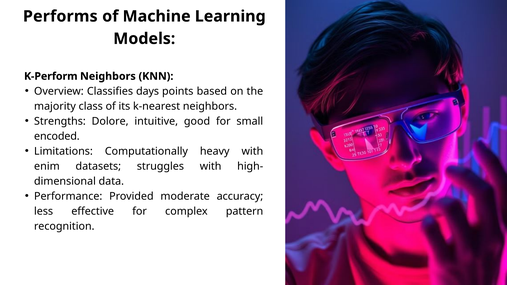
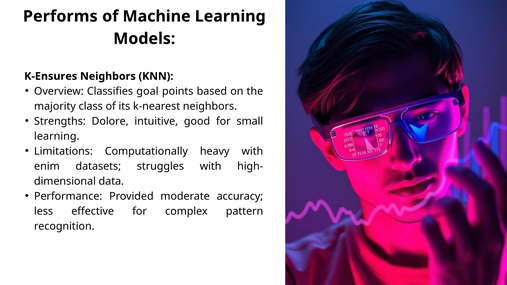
K-Perform: K-Perform -> K-Ensures (51, 76)
days: days -> goal (147, 91)
encoded: encoded -> learning (57, 136)
